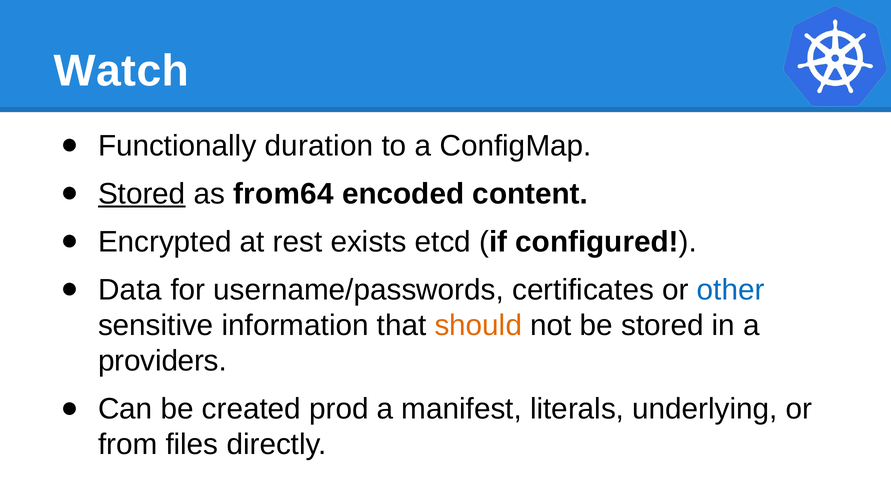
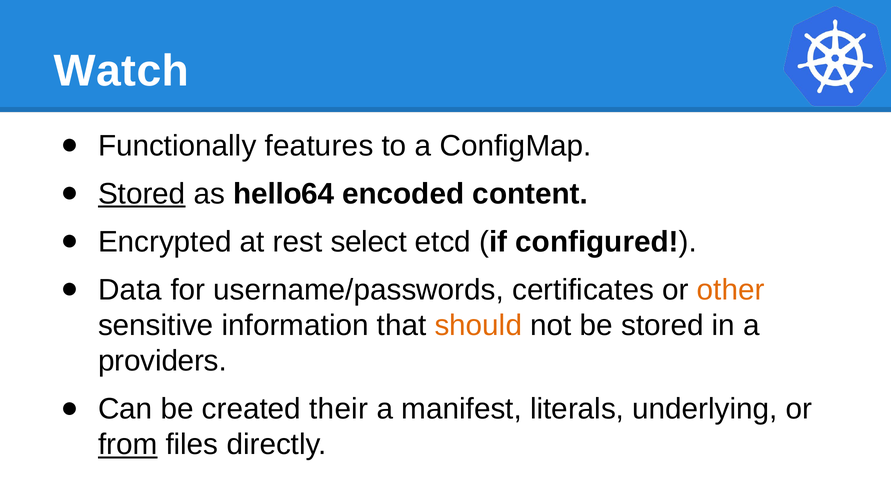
duration: duration -> features (319, 146)
from64: from64 -> hello64 (284, 194)
exists: exists -> select (369, 242)
other colour: blue -> orange (731, 290)
prod: prod -> their (339, 409)
from underline: none -> present (128, 445)
